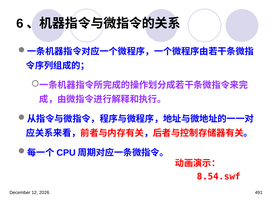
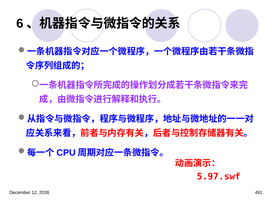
8.54.swf: 8.54.swf -> 5.97.swf (219, 177)
